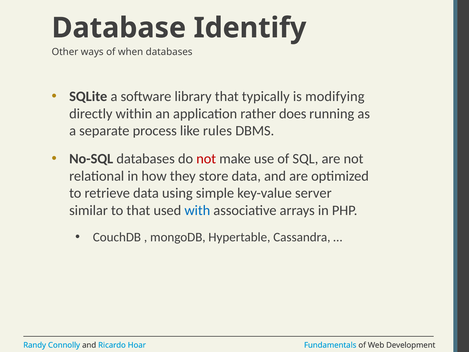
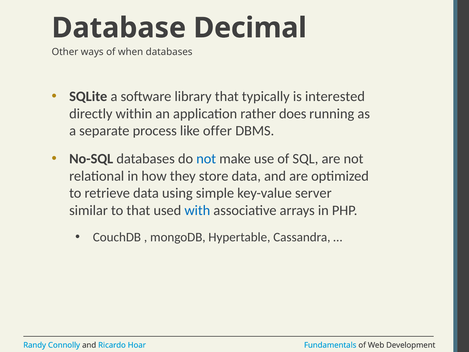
Identify: Identify -> Decimal (250, 28)
modifying: modifying -> interested (335, 96)
rules: rules -> offer (217, 131)
not colour: red -> blue (206, 159)
